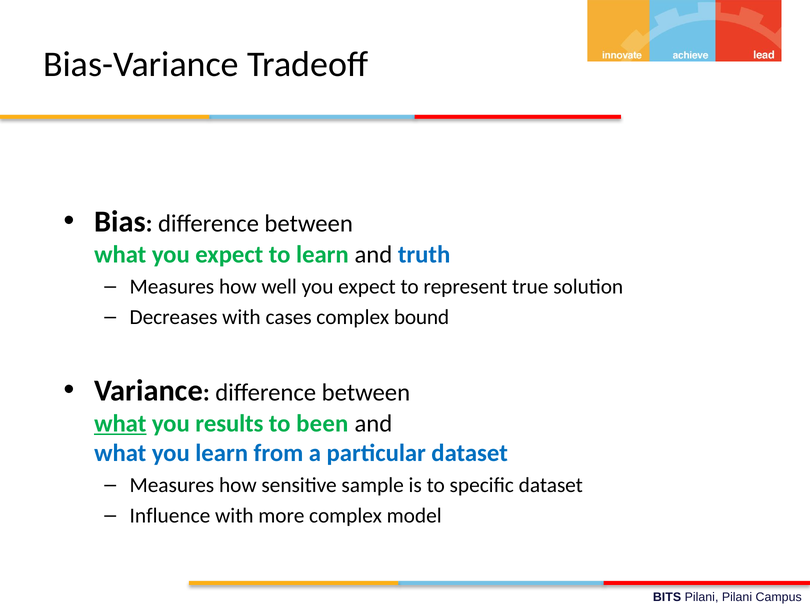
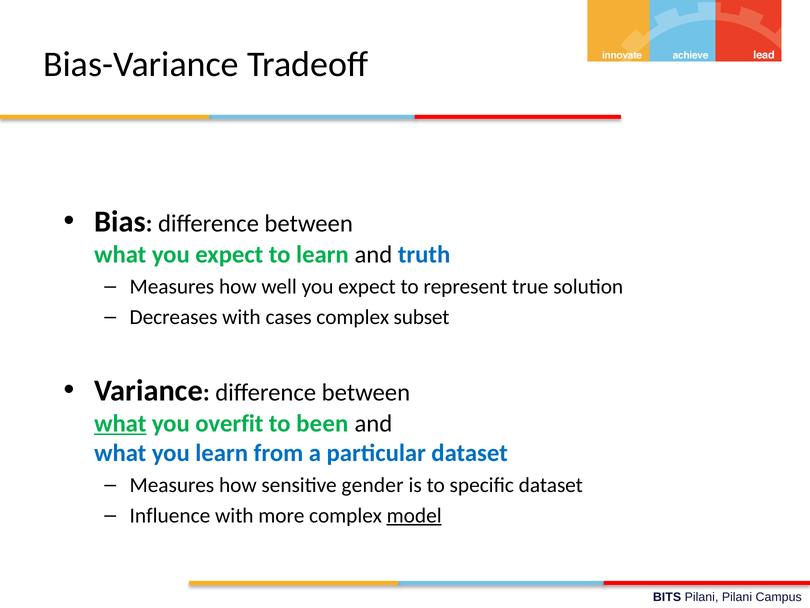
bound: bound -> subset (422, 317)
results: results -> overfit (229, 423)
sample: sample -> gender (373, 485)
model underline: none -> present (414, 515)
